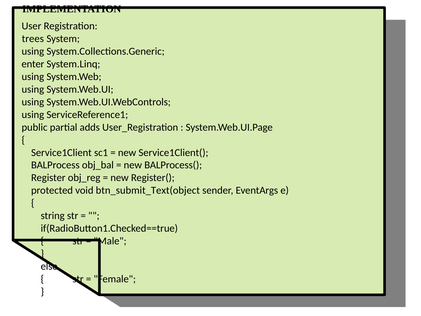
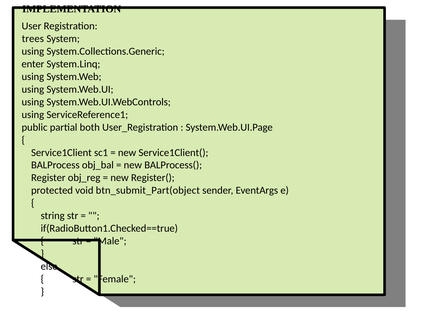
adds: adds -> both (90, 127)
btn_submit_Text(object: btn_submit_Text(object -> btn_submit_Part(object (148, 190)
